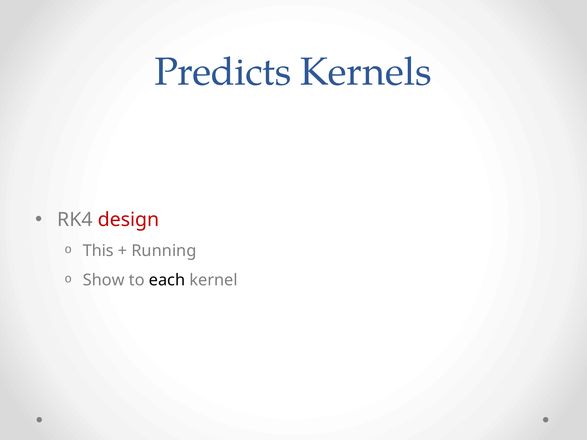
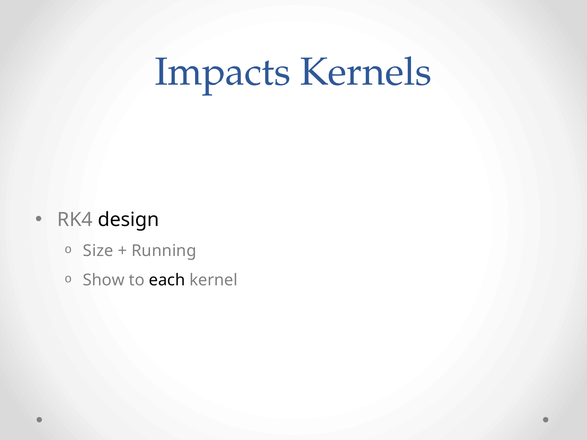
Predicts: Predicts -> Impacts (223, 72)
design colour: red -> black (129, 220)
This: This -> Size (98, 251)
